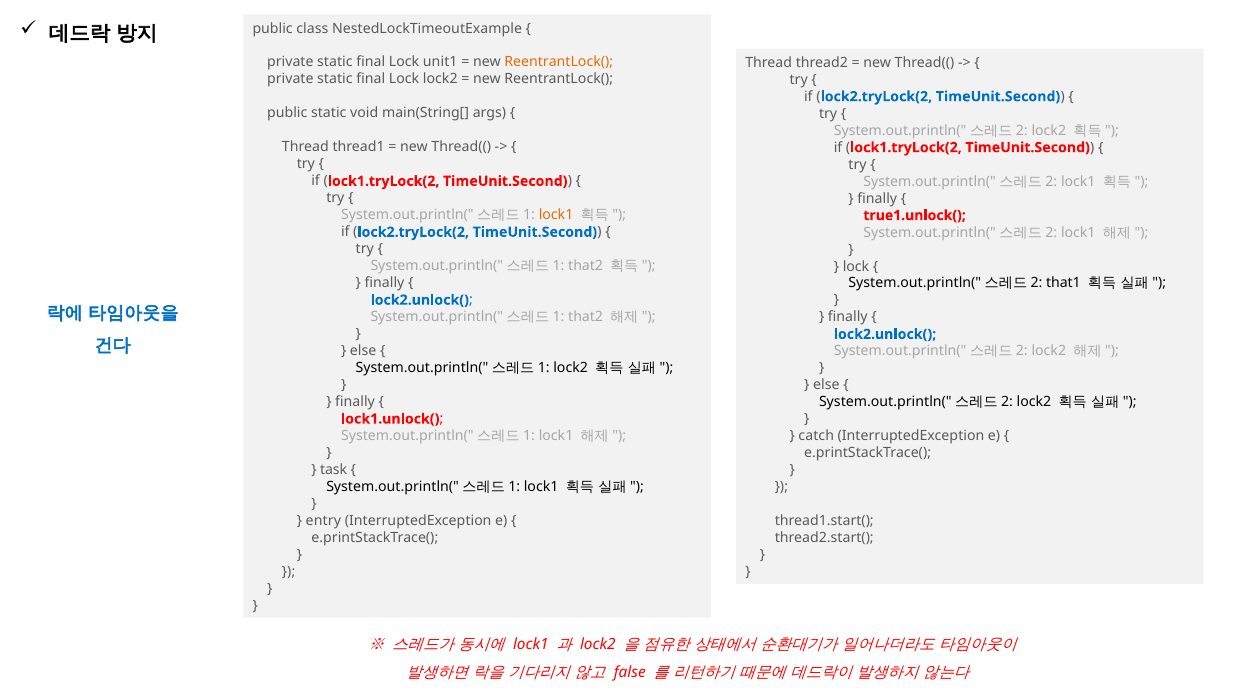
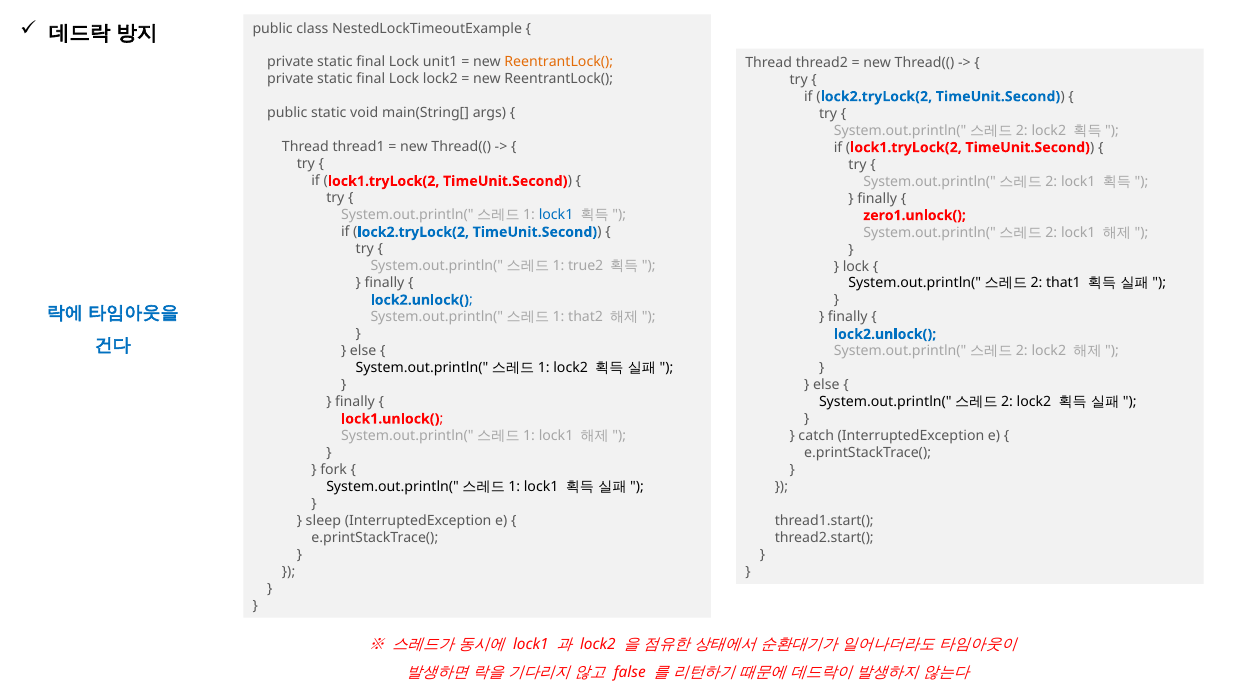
lock1 colour: orange -> blue (556, 215)
true1.unlock(: true1.unlock( -> zero1.unlock( (915, 215)
that2: that2 -> true2 (586, 266)
task: task -> fork (334, 470)
entry: entry -> sleep (323, 521)
